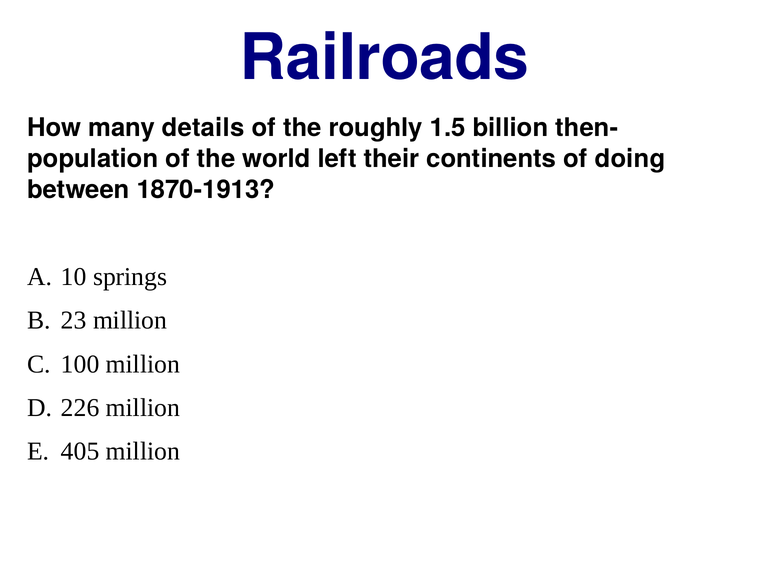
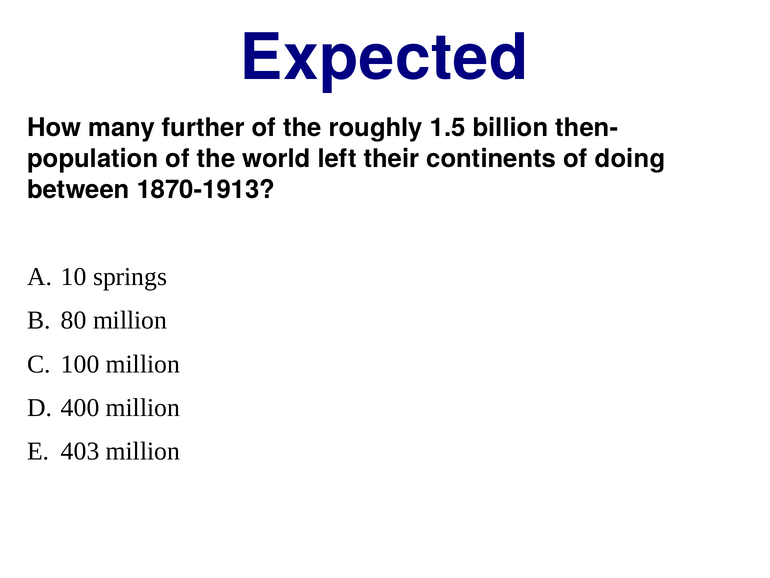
Railroads: Railroads -> Expected (384, 58)
details: details -> further (203, 128)
23: 23 -> 80 (74, 320)
226: 226 -> 400 (80, 407)
405: 405 -> 403 (80, 451)
